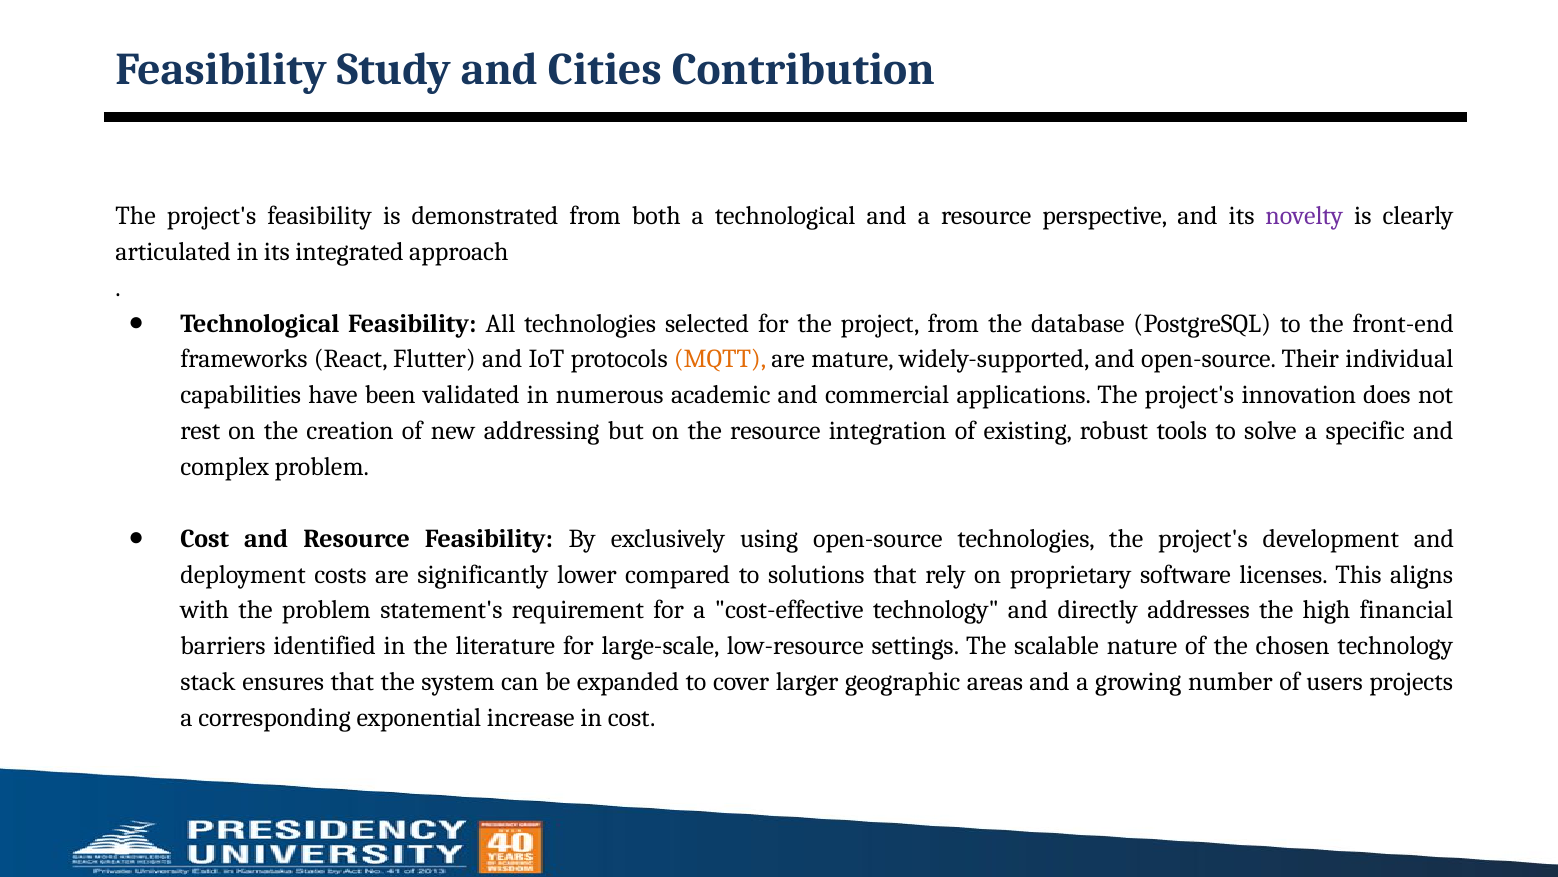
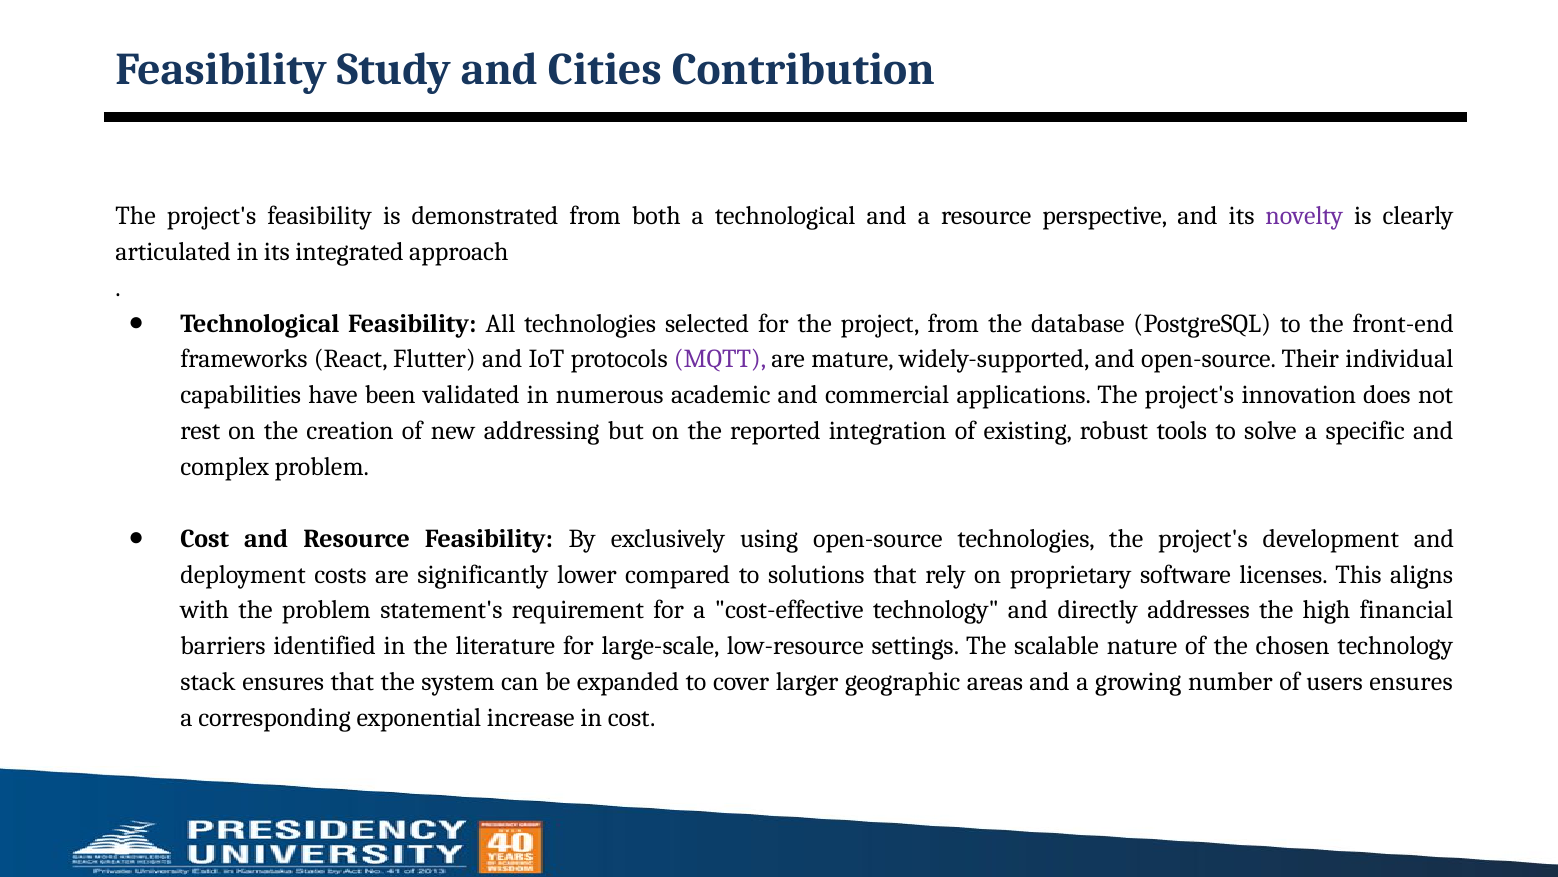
MQTT colour: orange -> purple (720, 359)
the resource: resource -> reported (775, 431)
users projects: projects -> ensures (1411, 682)
